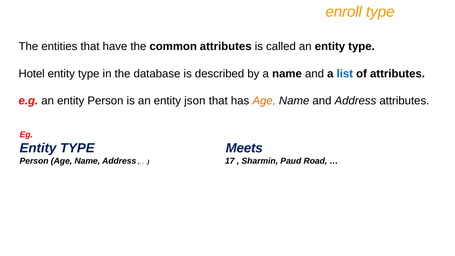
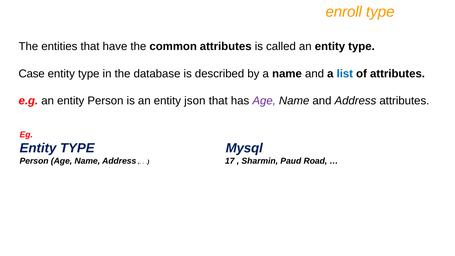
Hotel: Hotel -> Case (32, 74)
Age colour: orange -> purple (264, 101)
Meets: Meets -> Mysql (244, 148)
